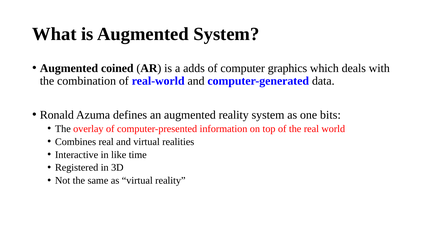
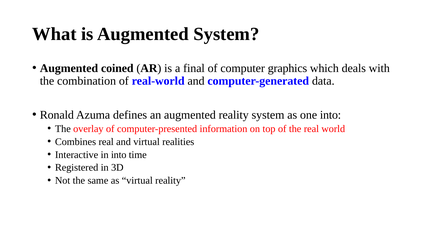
adds: adds -> final (194, 68)
one bits: bits -> into (331, 115)
in like: like -> into (119, 155)
